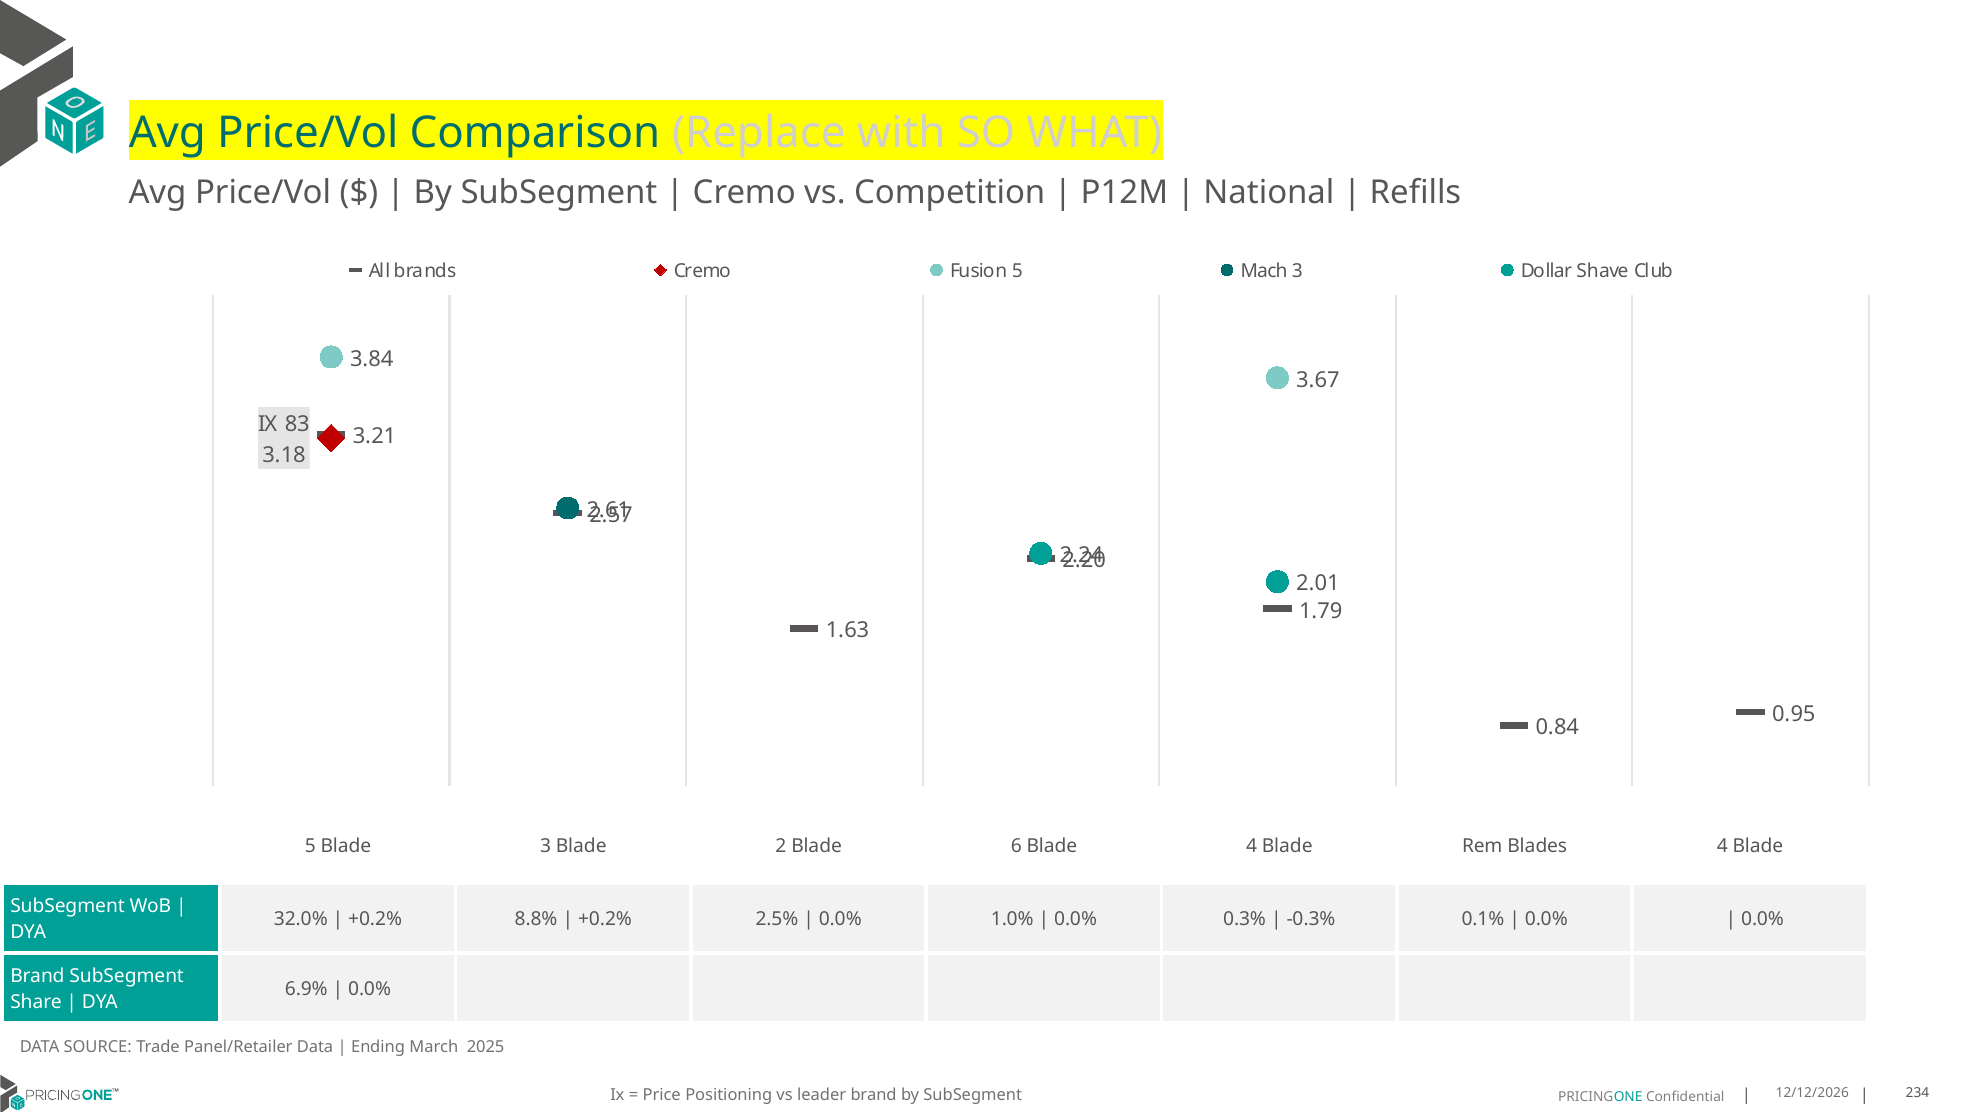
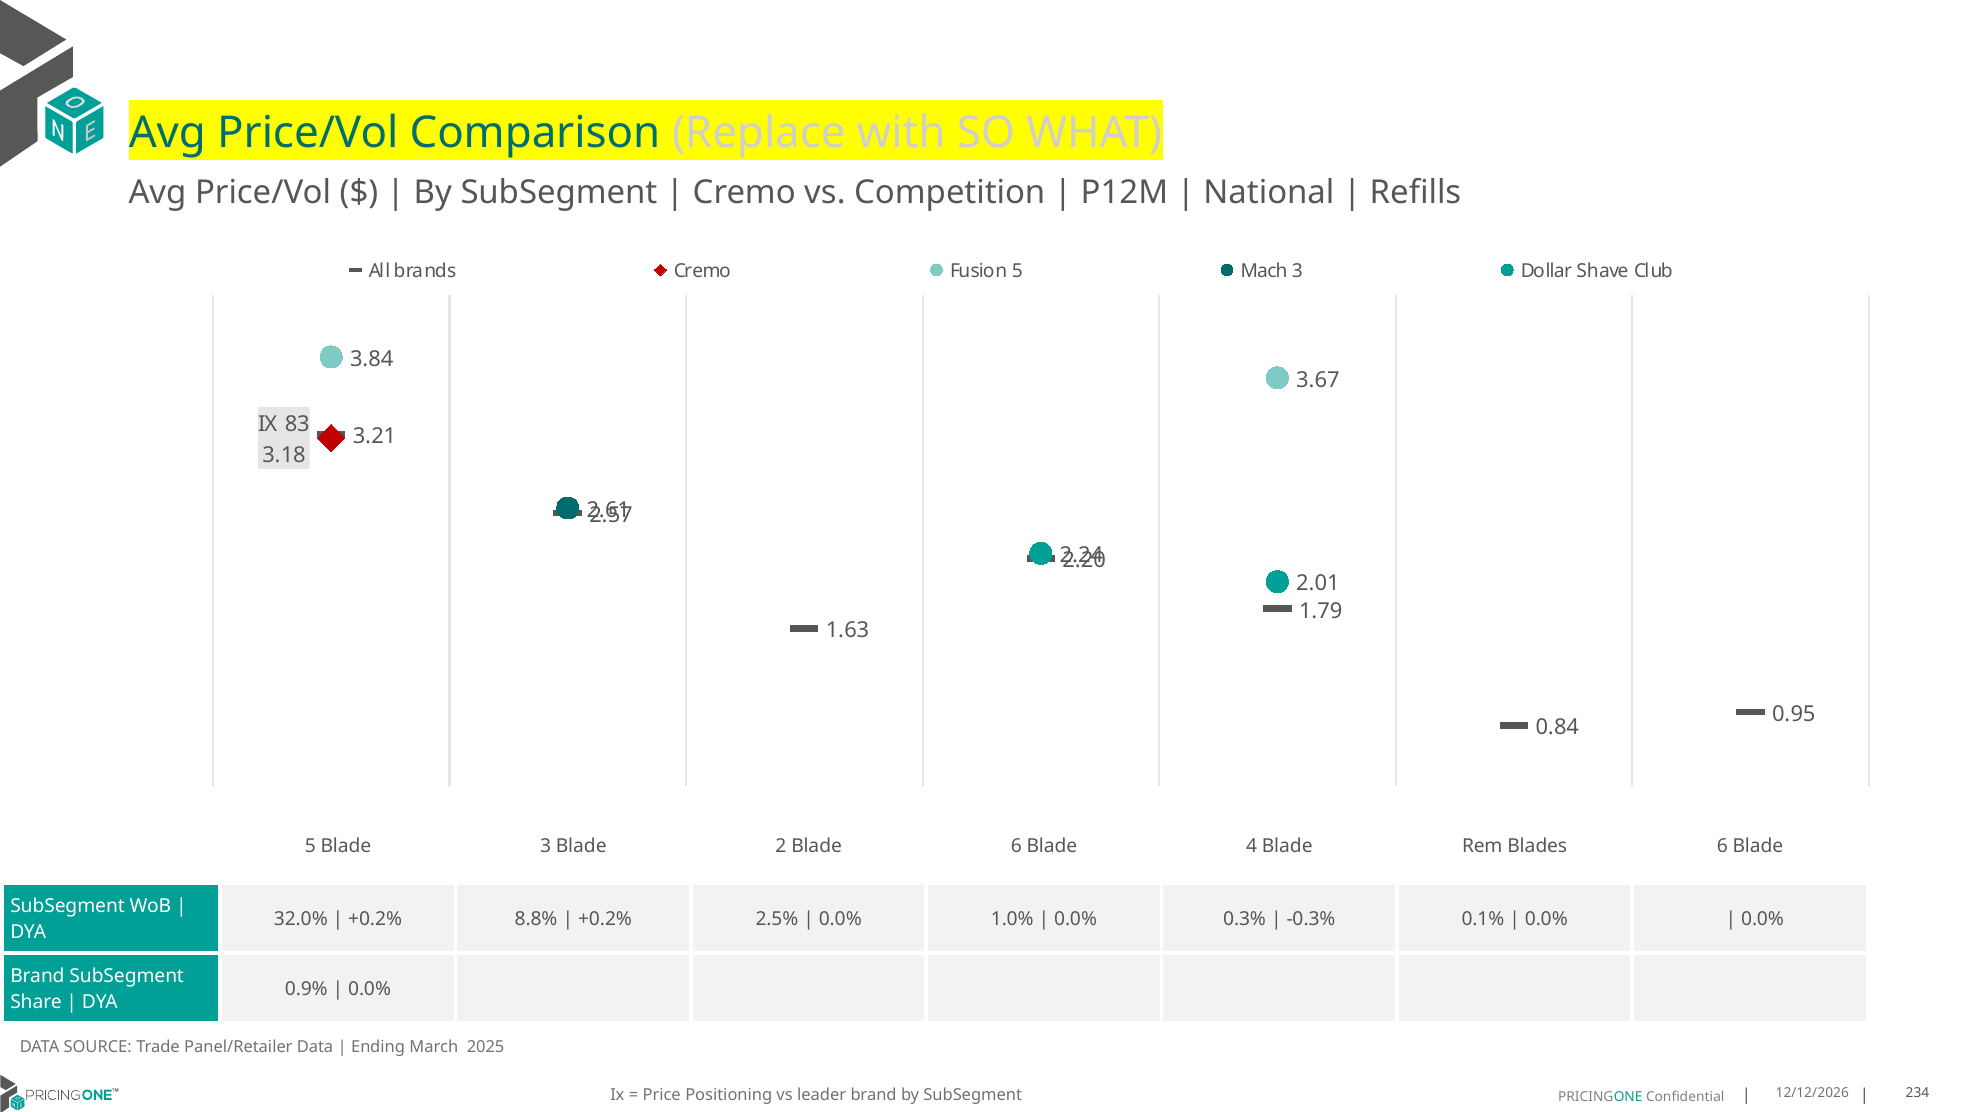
Blades 4: 4 -> 6 (1722, 847)
6.9%: 6.9% -> 0.9% (306, 990)
